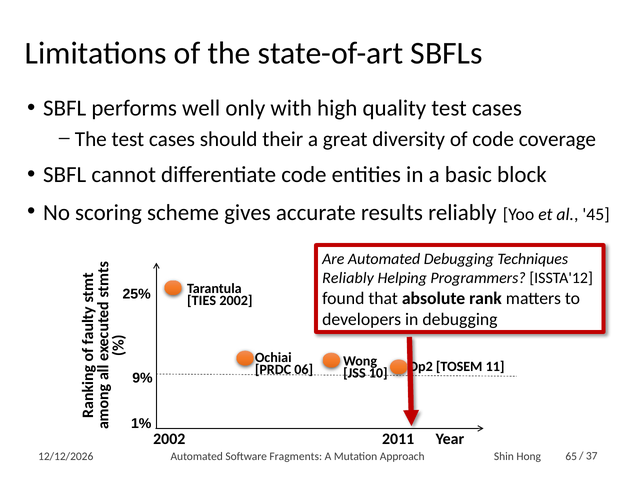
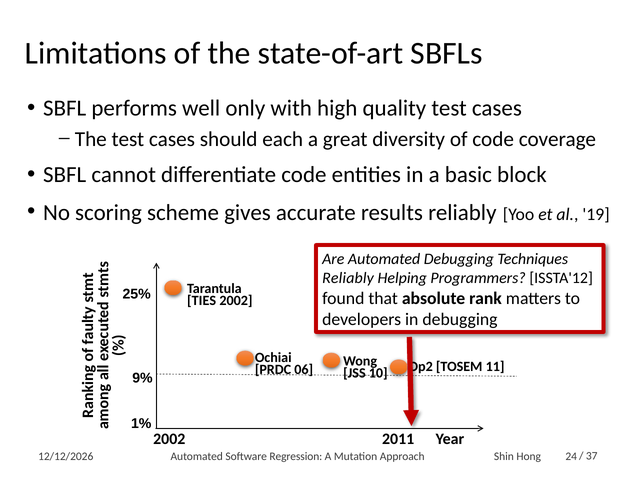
their: their -> each (283, 139)
45: 45 -> 19 (596, 215)
Fragments: Fragments -> Regression (296, 457)
65: 65 -> 24 (571, 456)
